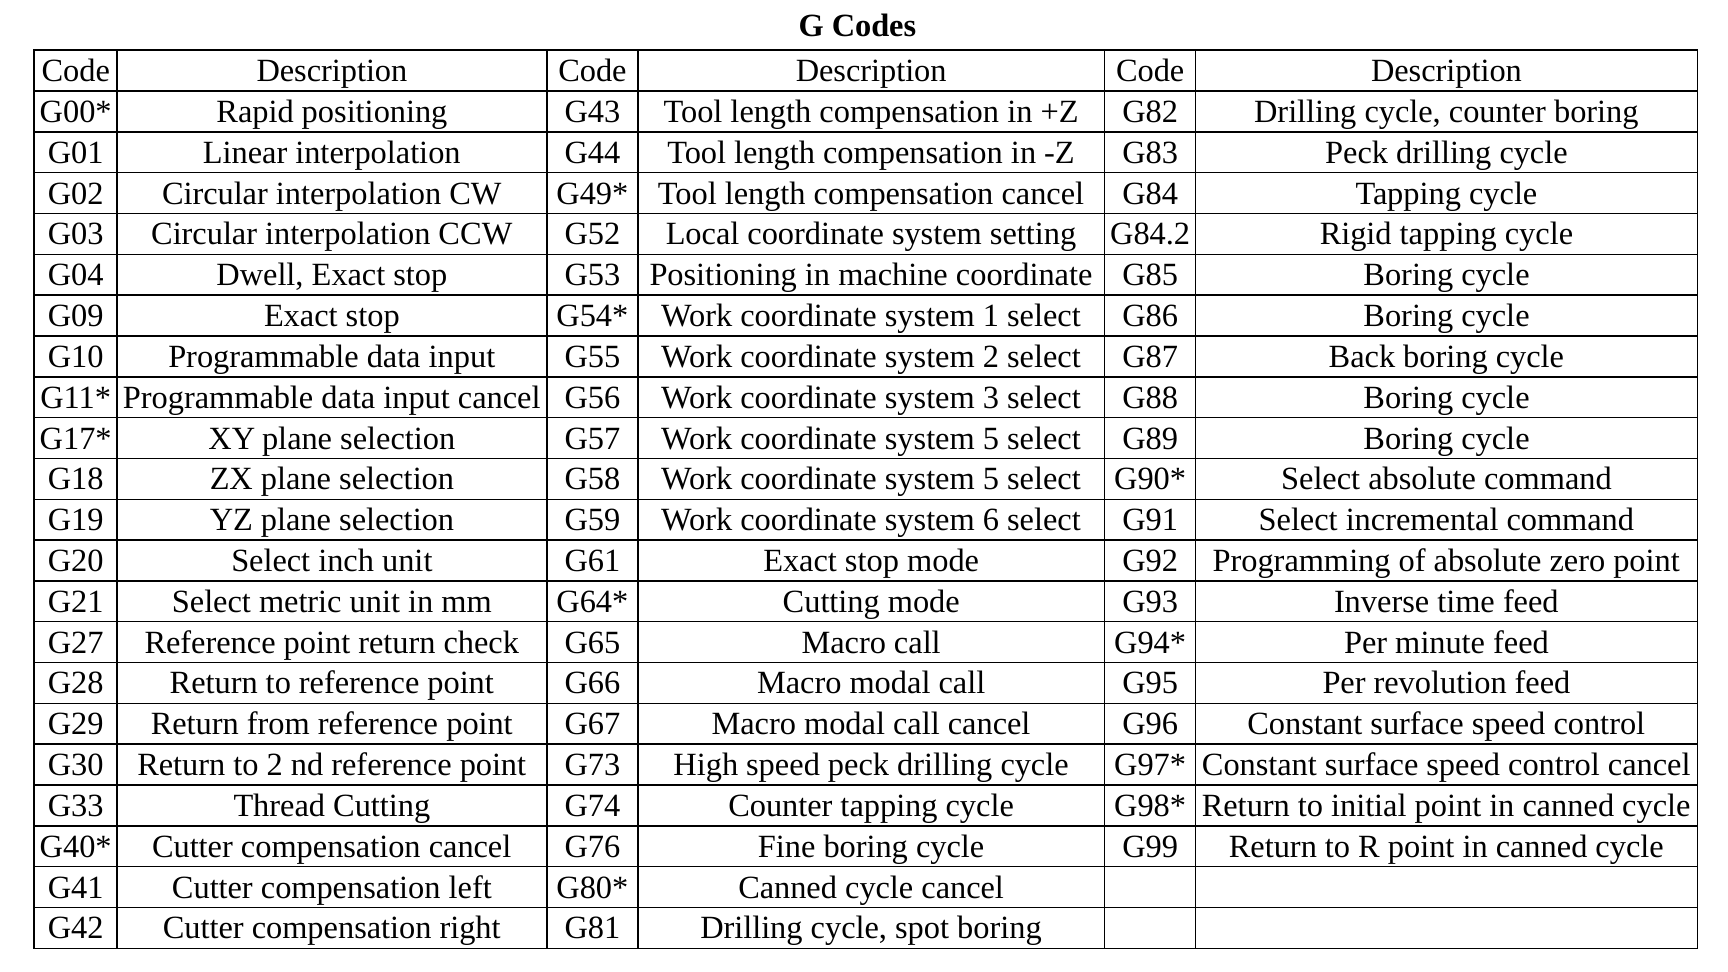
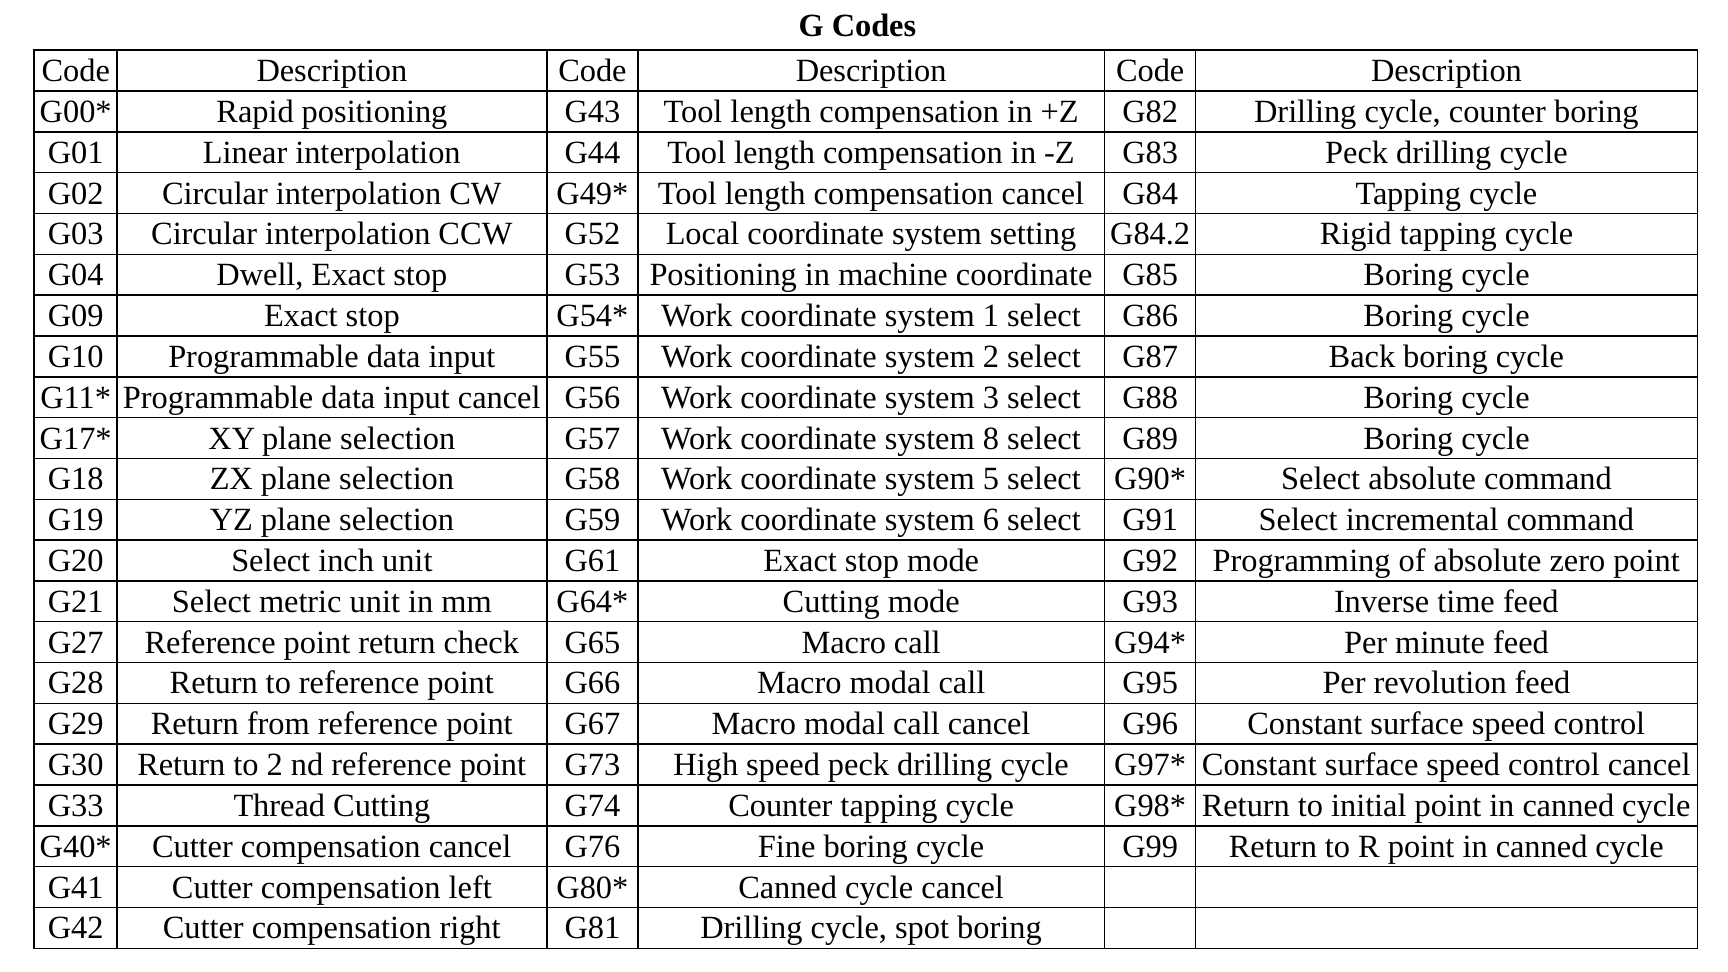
5: 5 -> 8 (991, 438)
